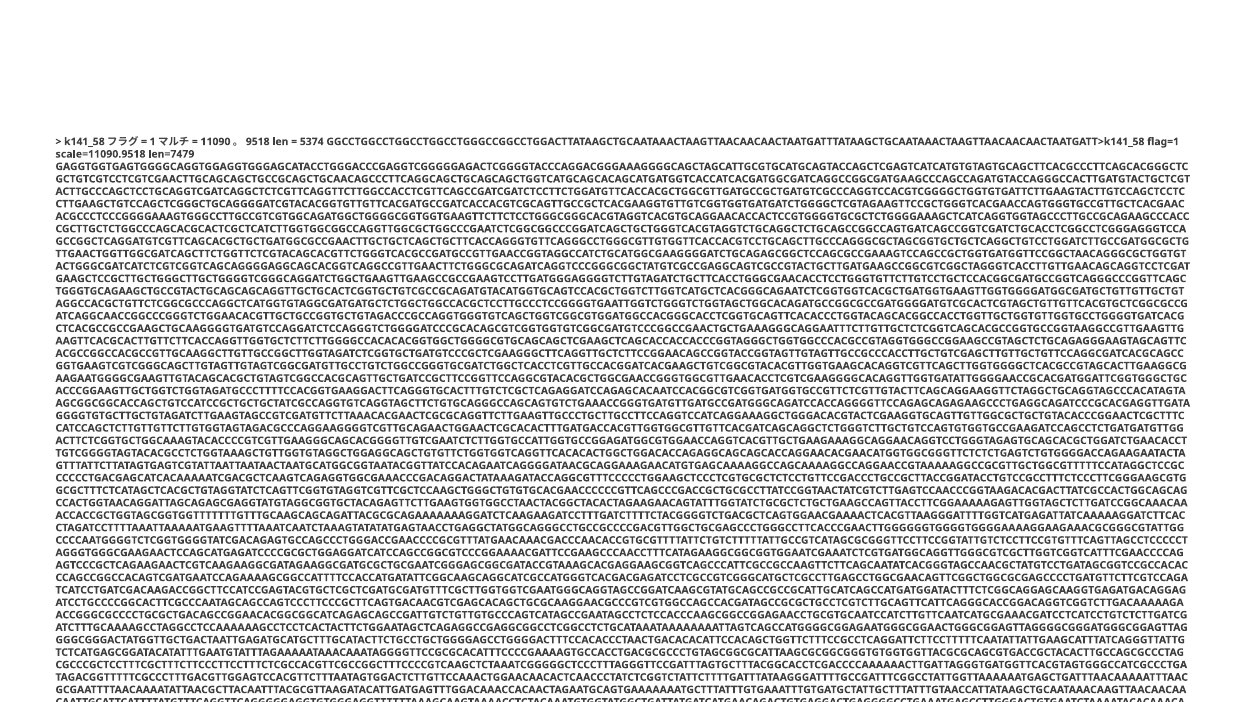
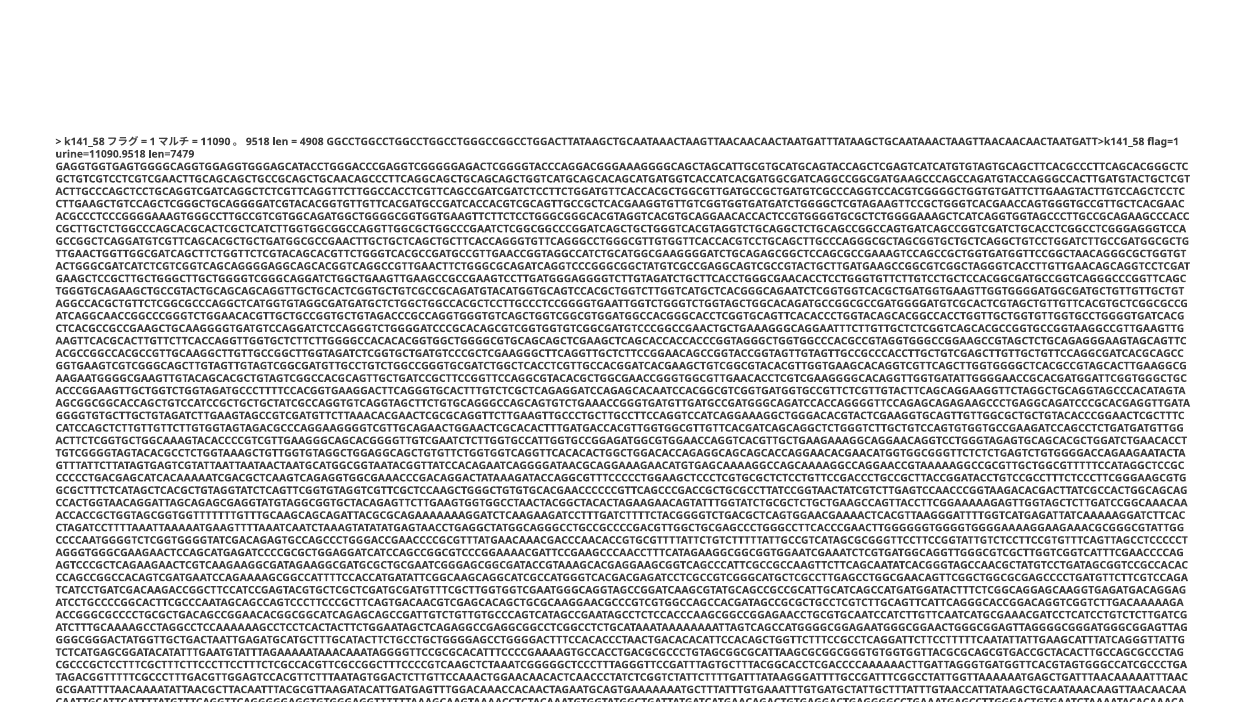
5374: 5374 -> 4908 (312, 142)
scale=11090.9518: scale=11090.9518 -> urine=11090.9518 (101, 154)
